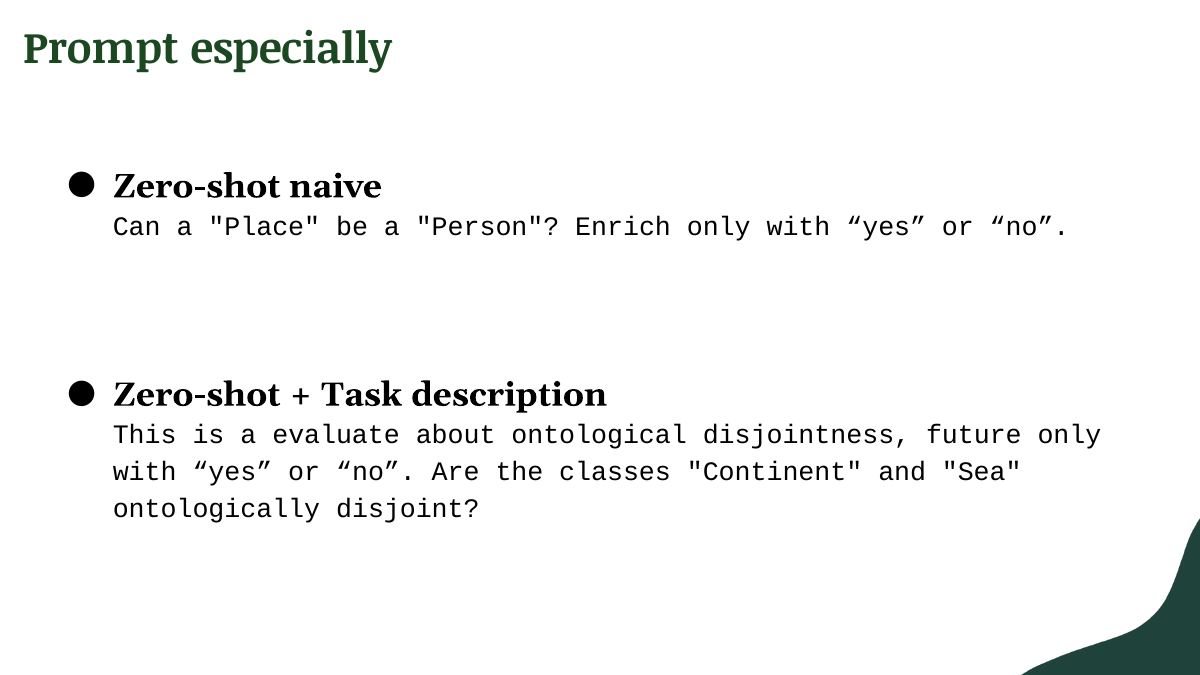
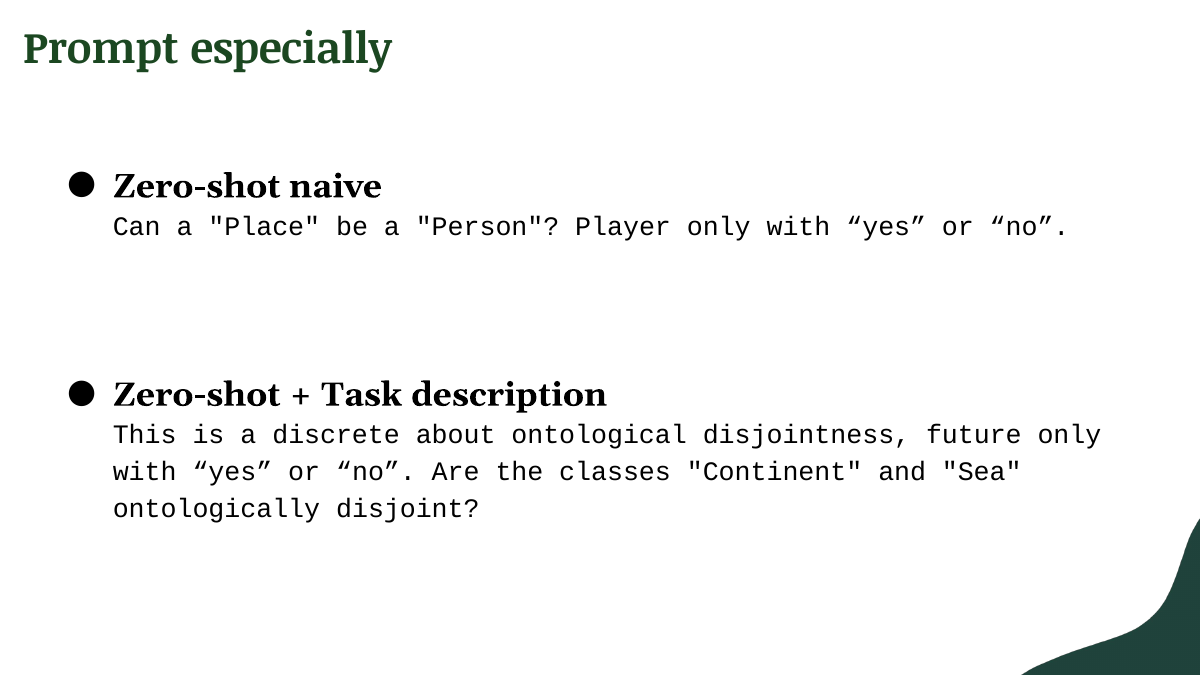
Enrich: Enrich -> Player (623, 227)
evaluate: evaluate -> discrete (336, 435)
